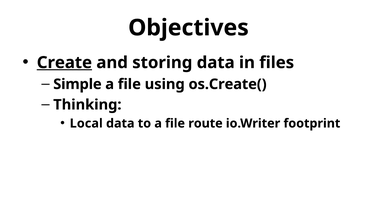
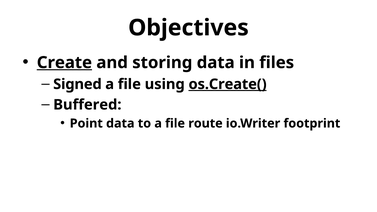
Simple: Simple -> Signed (77, 84)
os.Create( underline: none -> present (228, 84)
Thinking: Thinking -> Buffered (87, 105)
Local: Local -> Point (86, 123)
